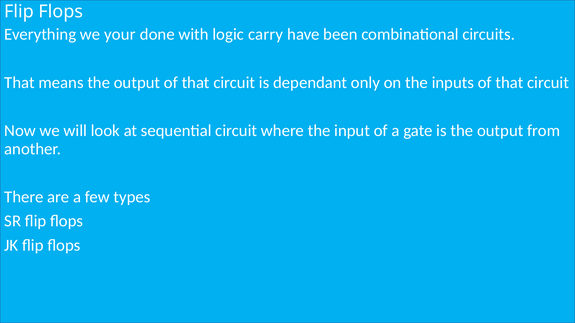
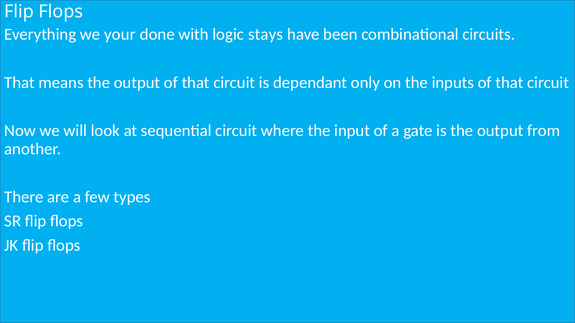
carry: carry -> stays (266, 34)
